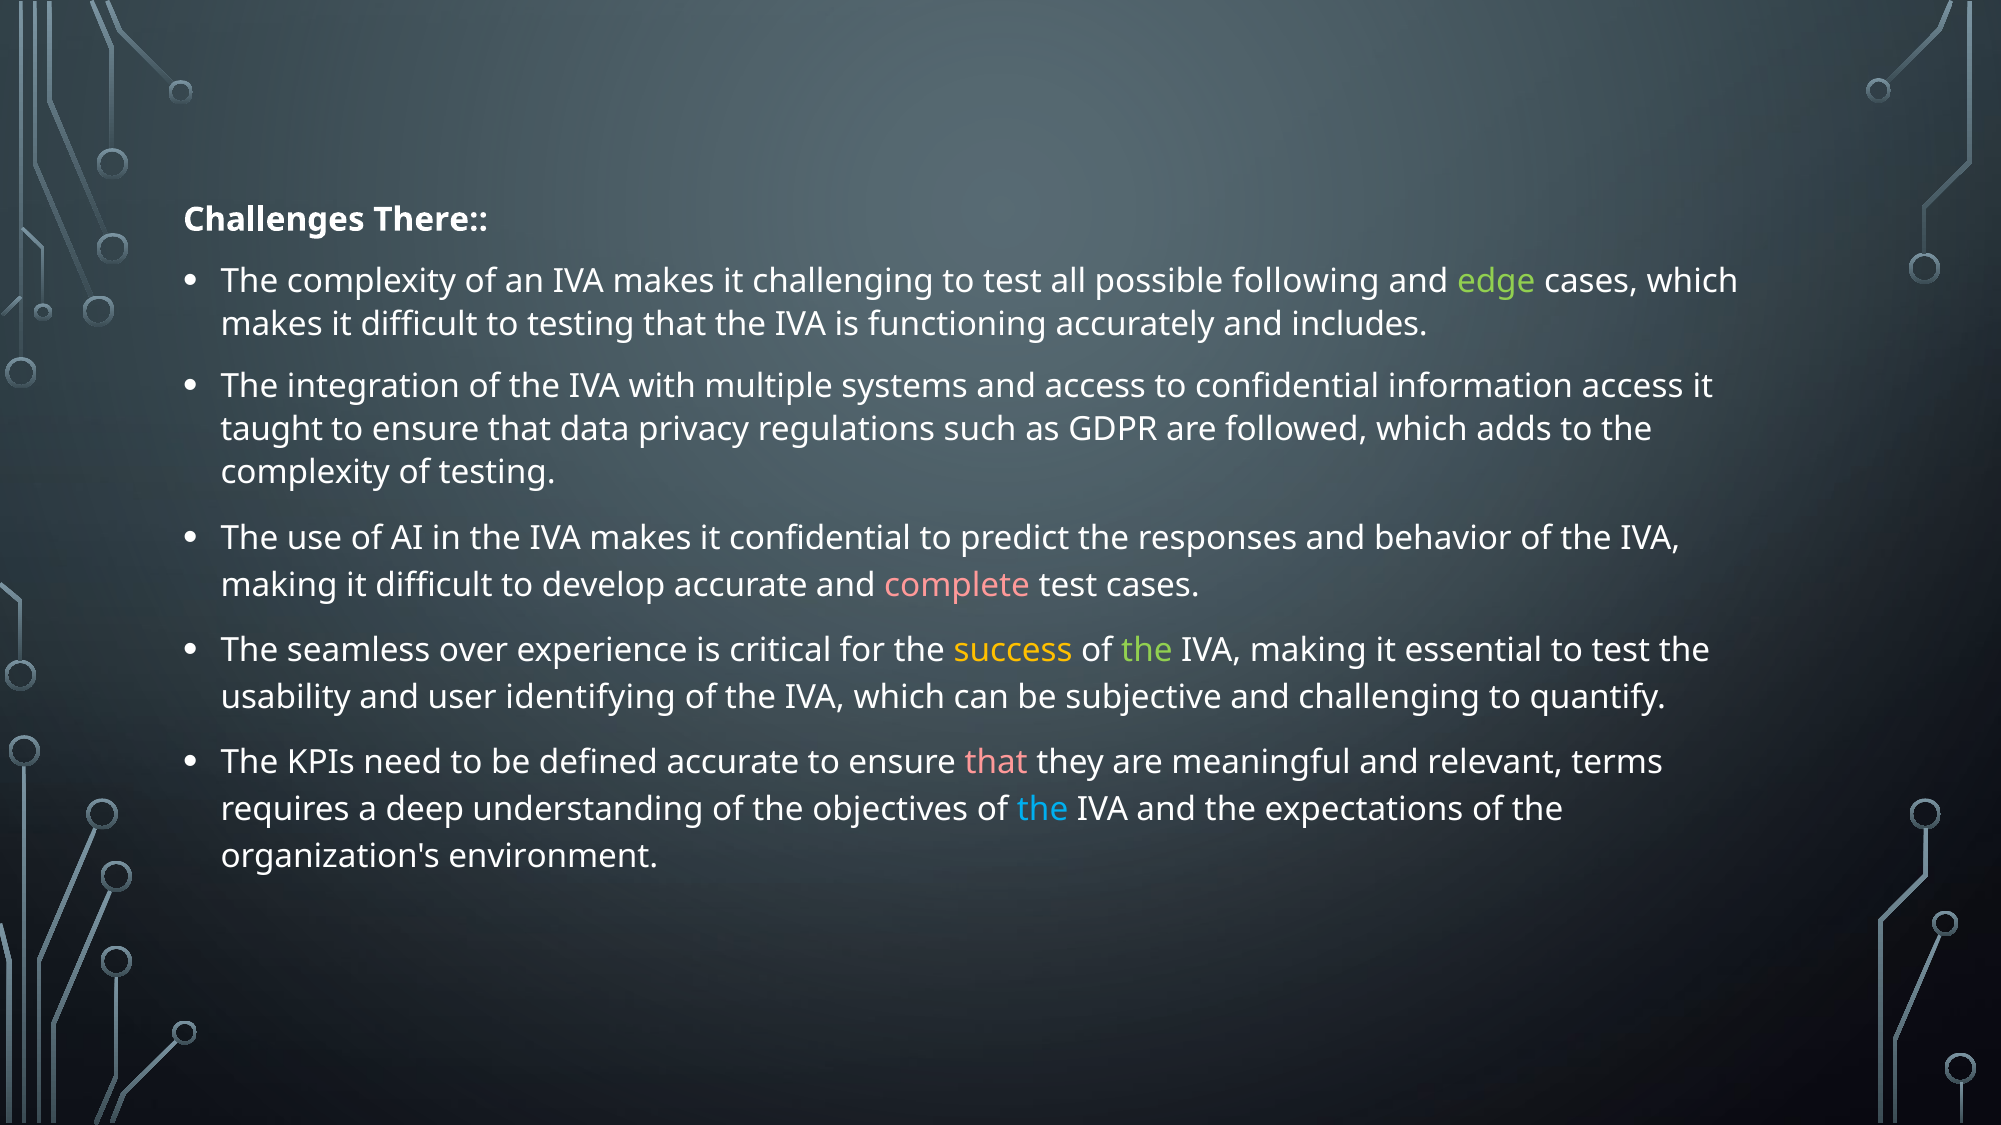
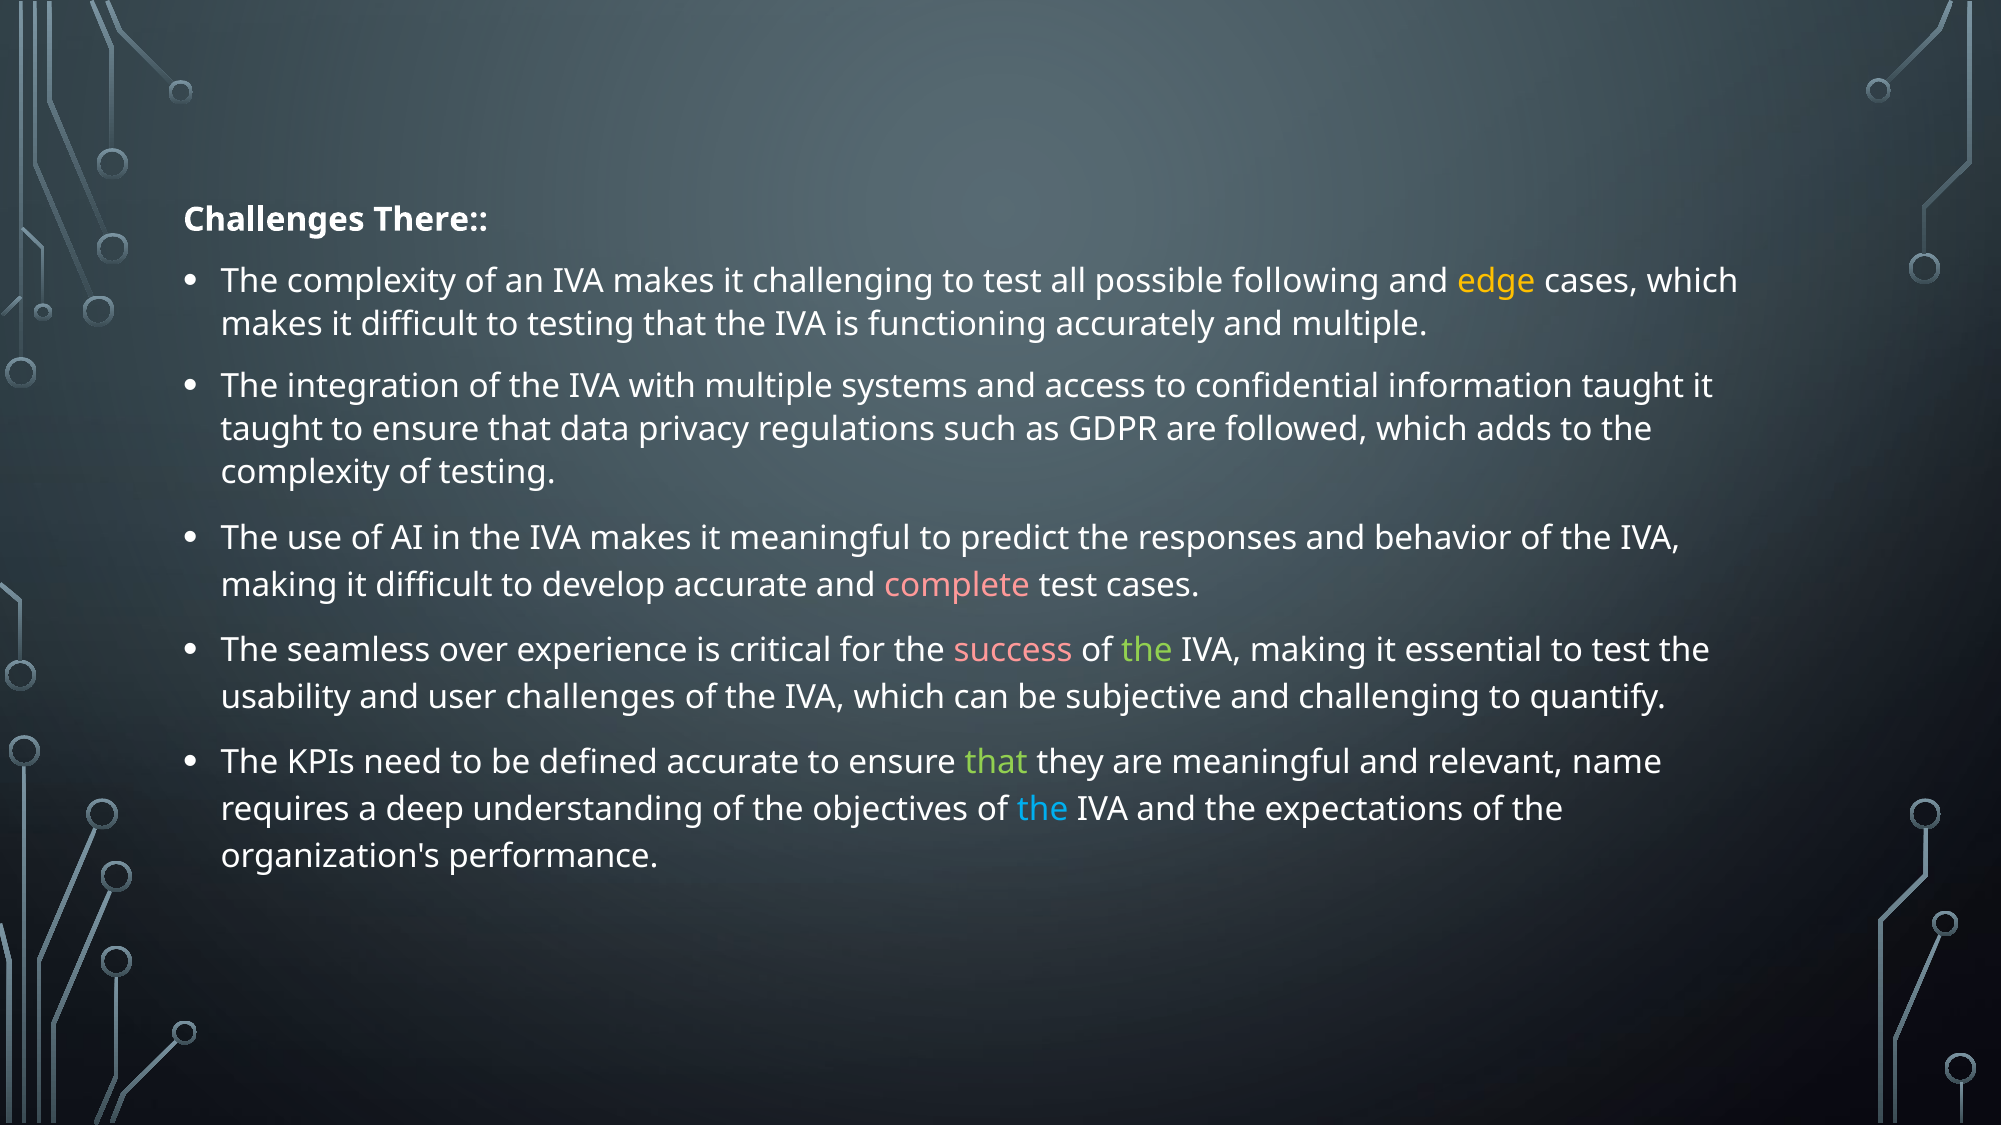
edge colour: light green -> yellow (1496, 282)
and includes: includes -> multiple (1360, 325)
information access: access -> taught (1633, 387)
it confidential: confidential -> meaningful (820, 539)
success colour: yellow -> pink (1013, 651)
user identifying: identifying -> challenges (591, 698)
that colour: pink -> light green (996, 763)
terms: terms -> name (1617, 763)
environment: environment -> performance (553, 857)
